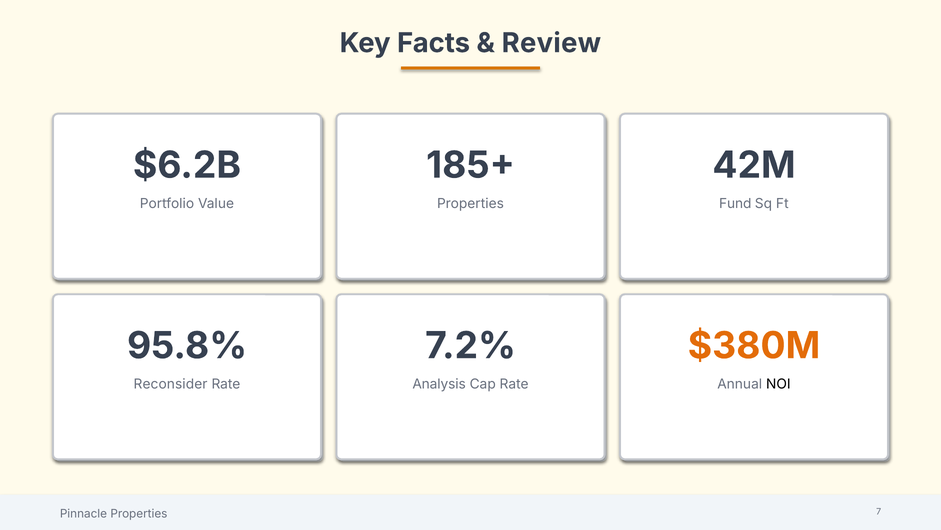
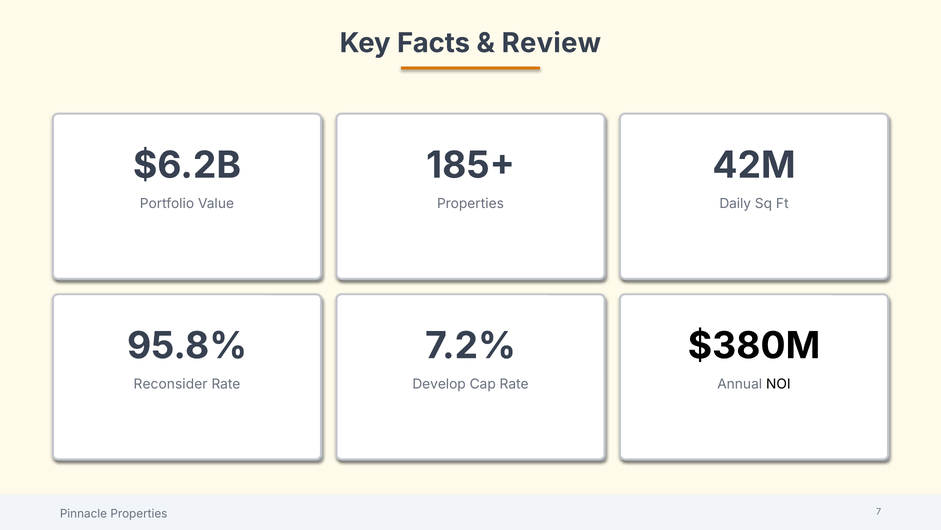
Fund: Fund -> Daily (735, 203)
$380M colour: orange -> black (754, 345)
Analysis: Analysis -> Develop (439, 384)
